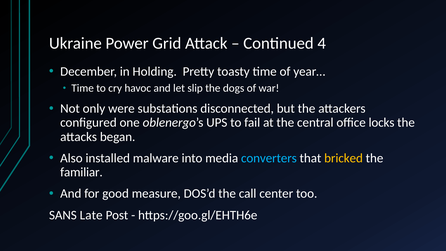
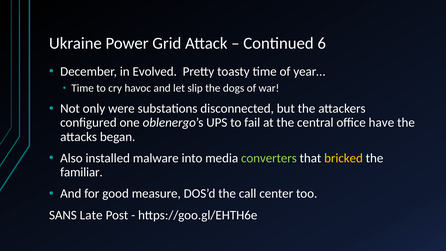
4: 4 -> 6 (322, 43)
Holding: Holding -> Evolved (155, 71)
locks: locks -> have (381, 123)
converters colour: light blue -> light green (269, 158)
